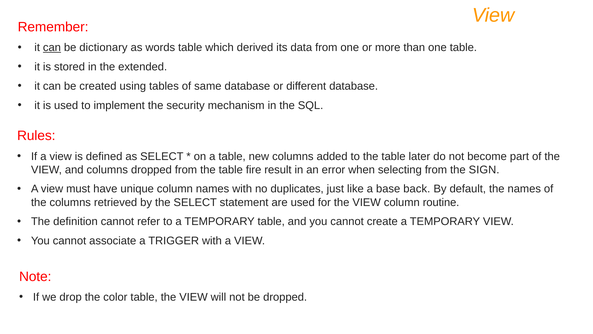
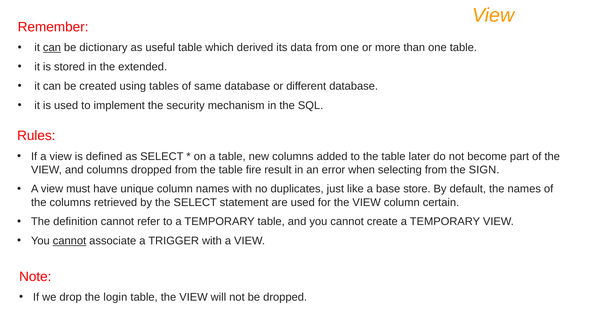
words: words -> useful (160, 48)
back: back -> store (417, 189)
routine: routine -> certain (441, 202)
cannot underline: none -> present (70, 241)
color: color -> login (115, 297)
